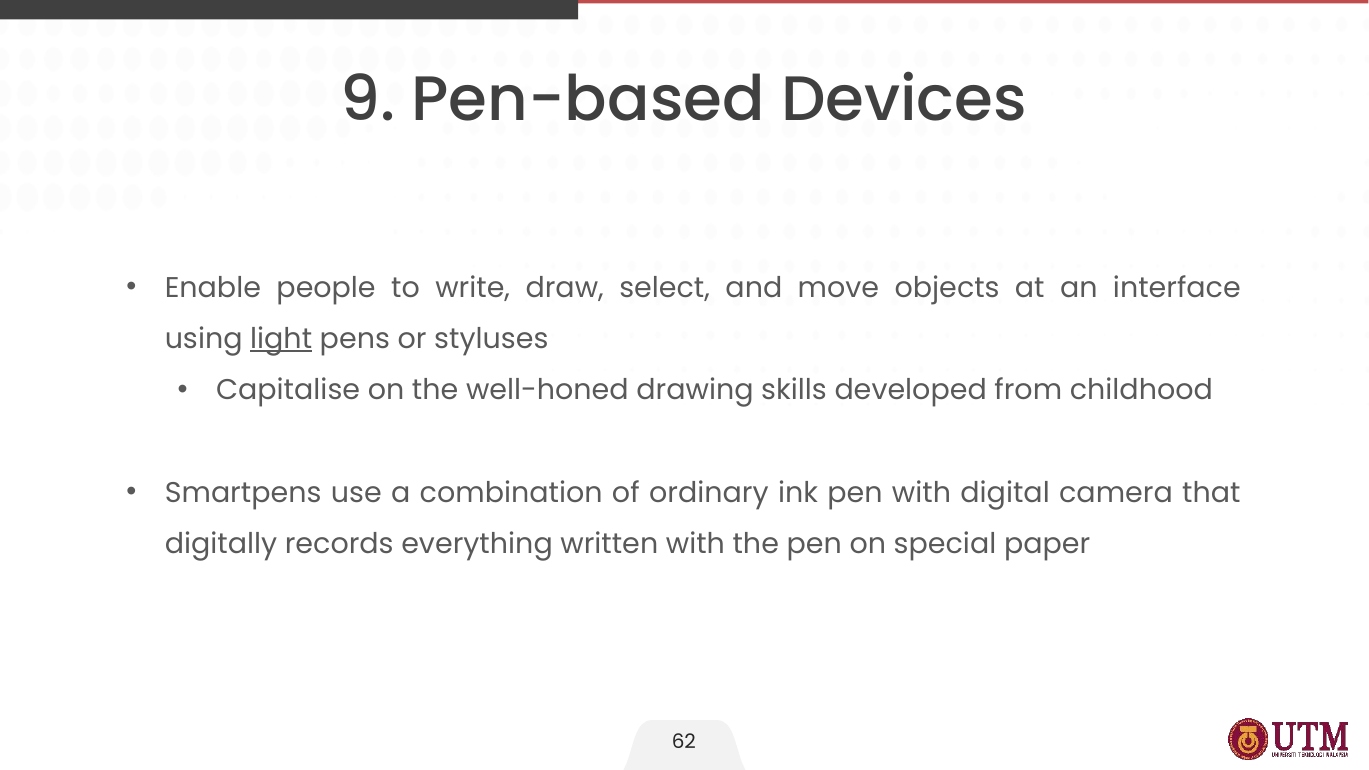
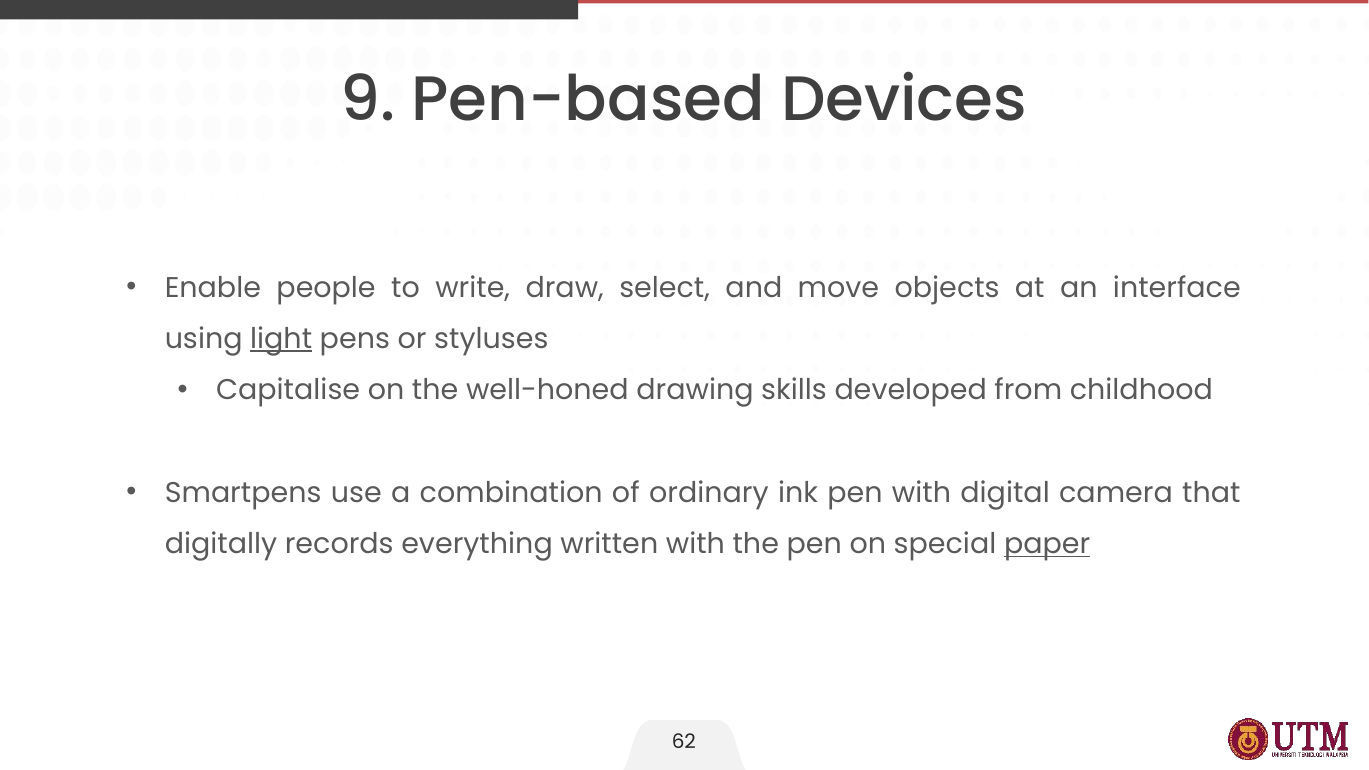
paper underline: none -> present (1047, 544)
